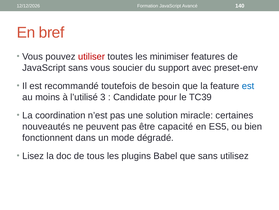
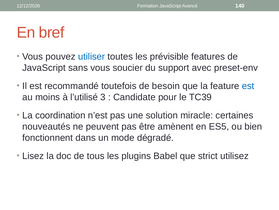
utiliser colour: red -> blue (92, 56)
minimiser: minimiser -> prévisible (169, 56)
capacité: capacité -> amènent (176, 126)
que sans: sans -> strict (208, 155)
